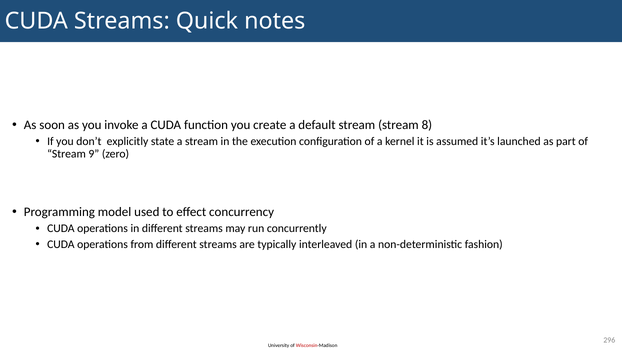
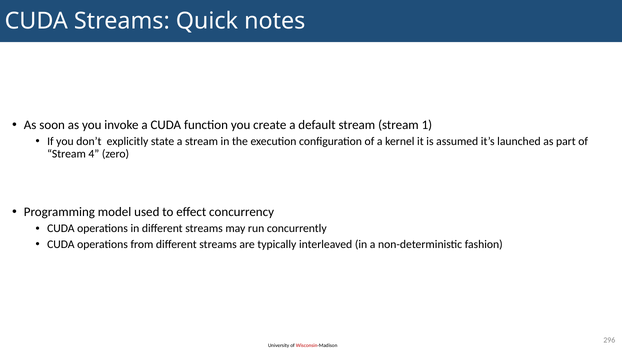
8: 8 -> 1 (427, 125)
9: 9 -> 4 (94, 154)
